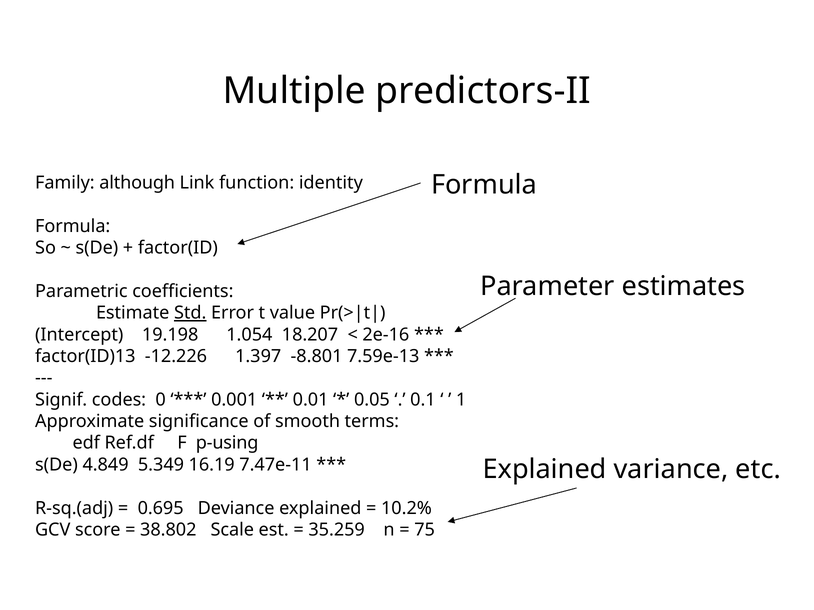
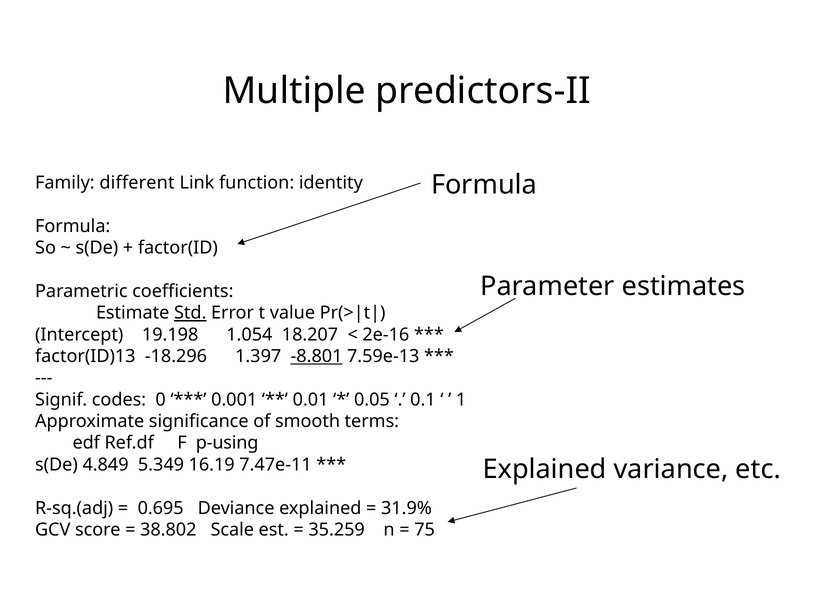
although: although -> different (137, 183)
-12.226: -12.226 -> -18.296 (176, 357)
-8.801 underline: none -> present (317, 357)
10.2%: 10.2% -> 31.9% (406, 508)
